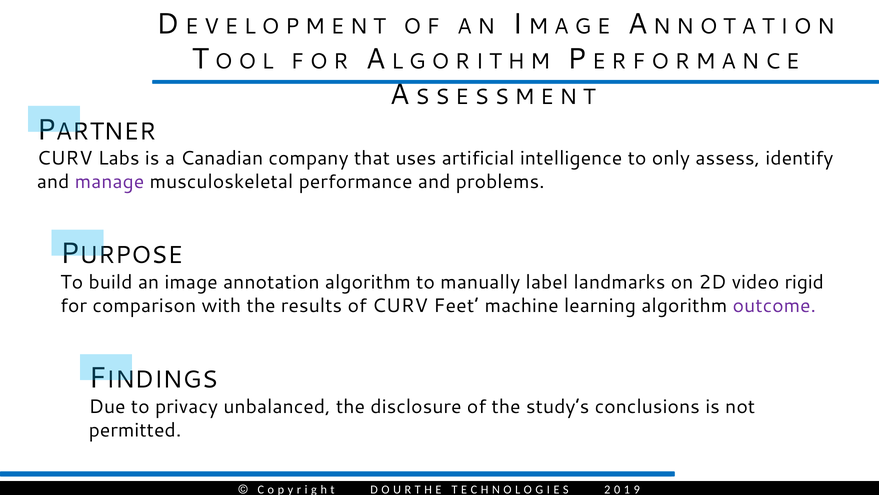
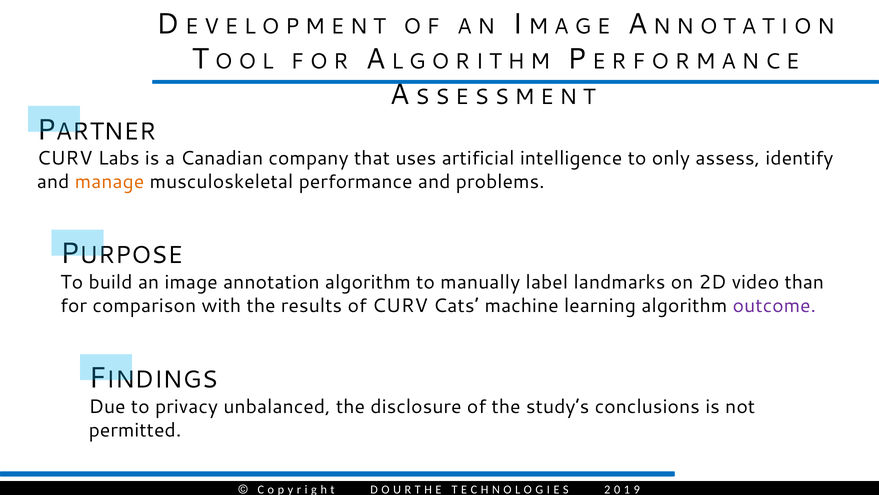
manage colour: purple -> orange (109, 182)
rigid: rigid -> than (804, 282)
Feet: Feet -> Cats (456, 305)
